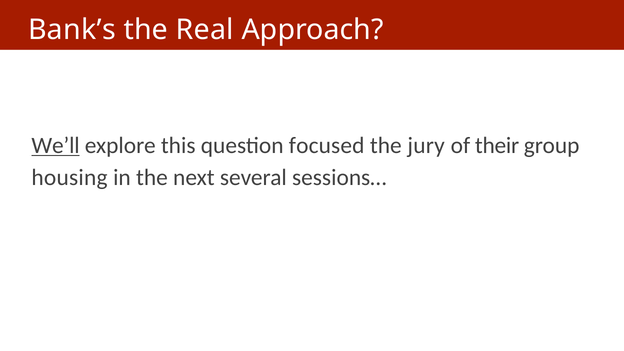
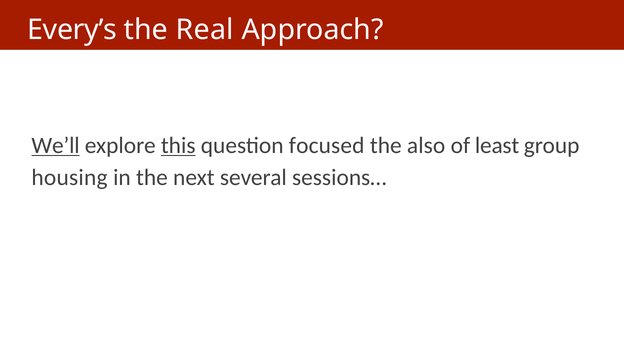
Bank’s: Bank’s -> Every’s (72, 30)
this underline: none -> present (178, 145)
jury: jury -> also (426, 145)
their: their -> least (497, 145)
